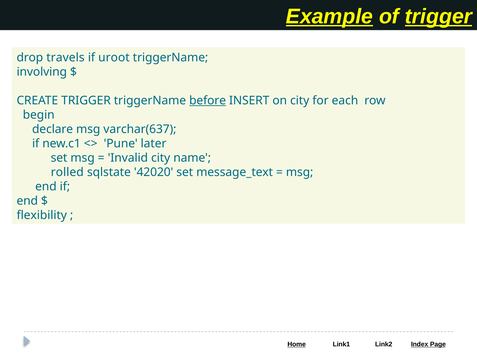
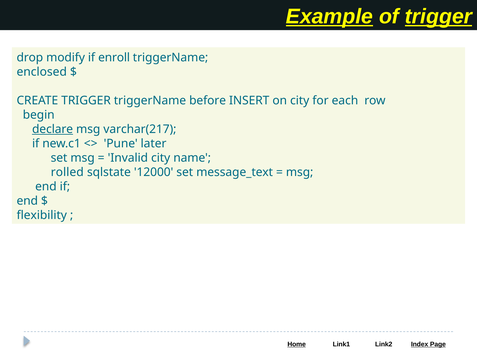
travels: travels -> modify (66, 58)
uroot: uroot -> enroll (114, 58)
involving: involving -> enclosed (42, 72)
before underline: present -> none (208, 101)
declare underline: none -> present (53, 129)
varchar(637: varchar(637 -> varchar(217 (140, 129)
42020: 42020 -> 12000 (154, 172)
